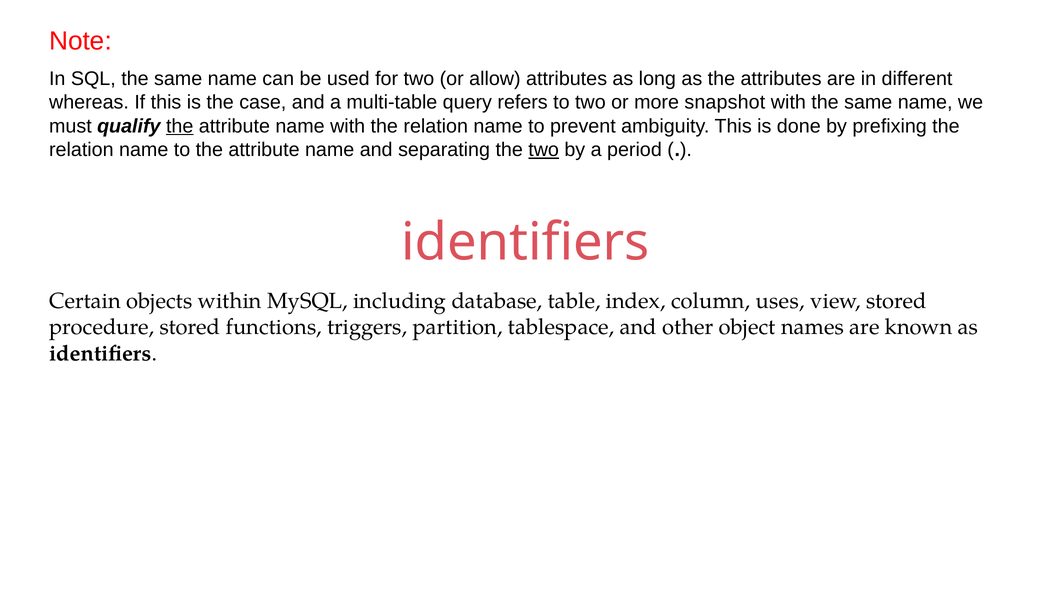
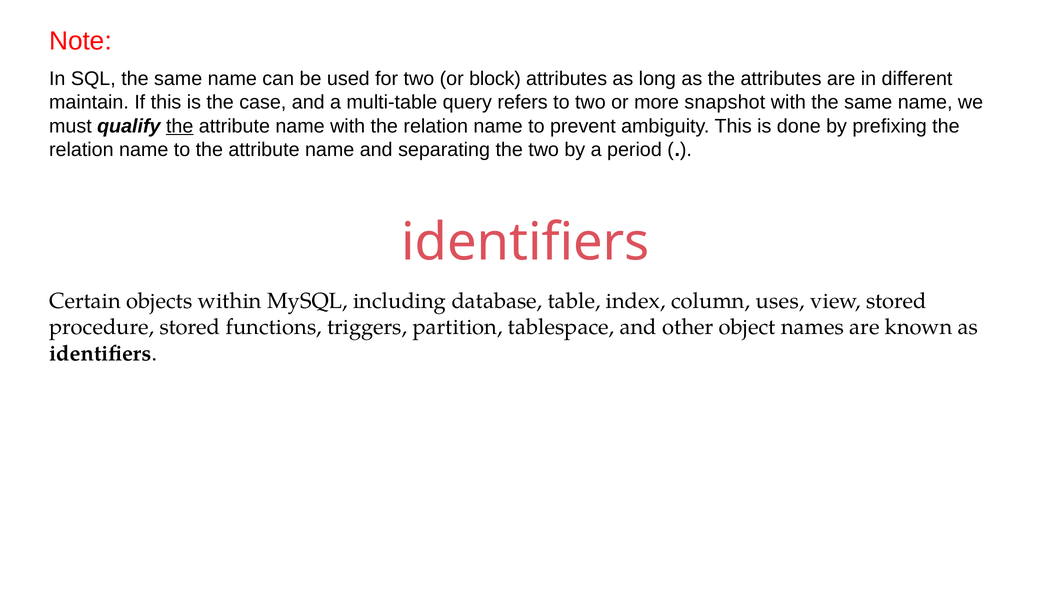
allow: allow -> block (495, 79)
whereas: whereas -> maintain (89, 103)
two underline: present -> none (544, 150)
